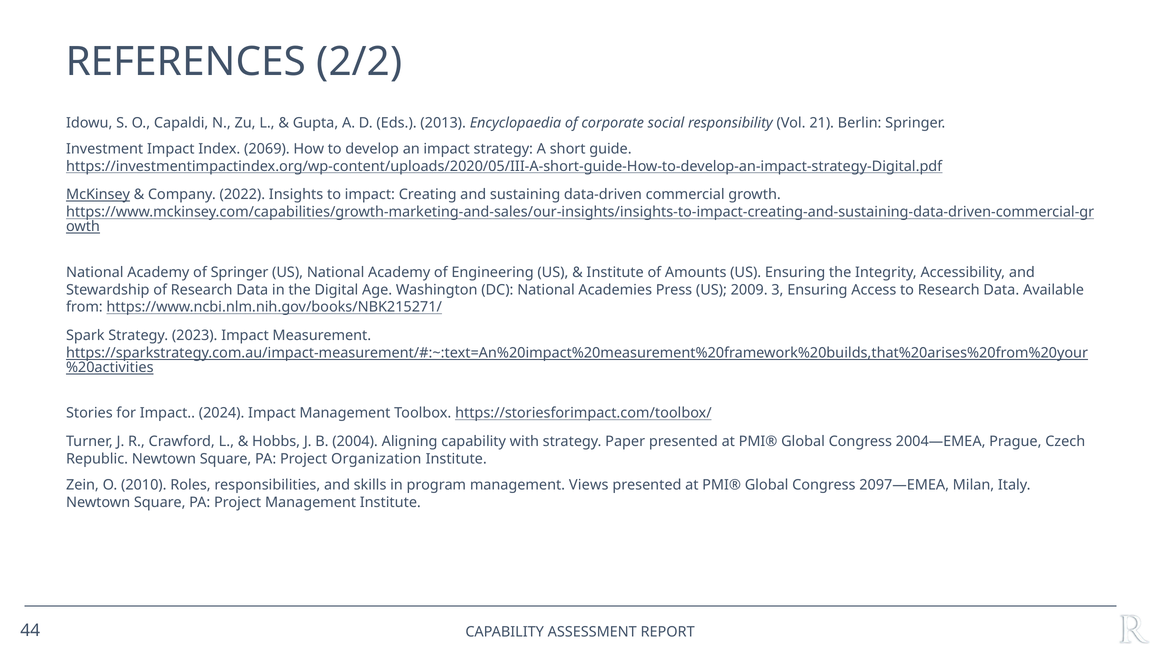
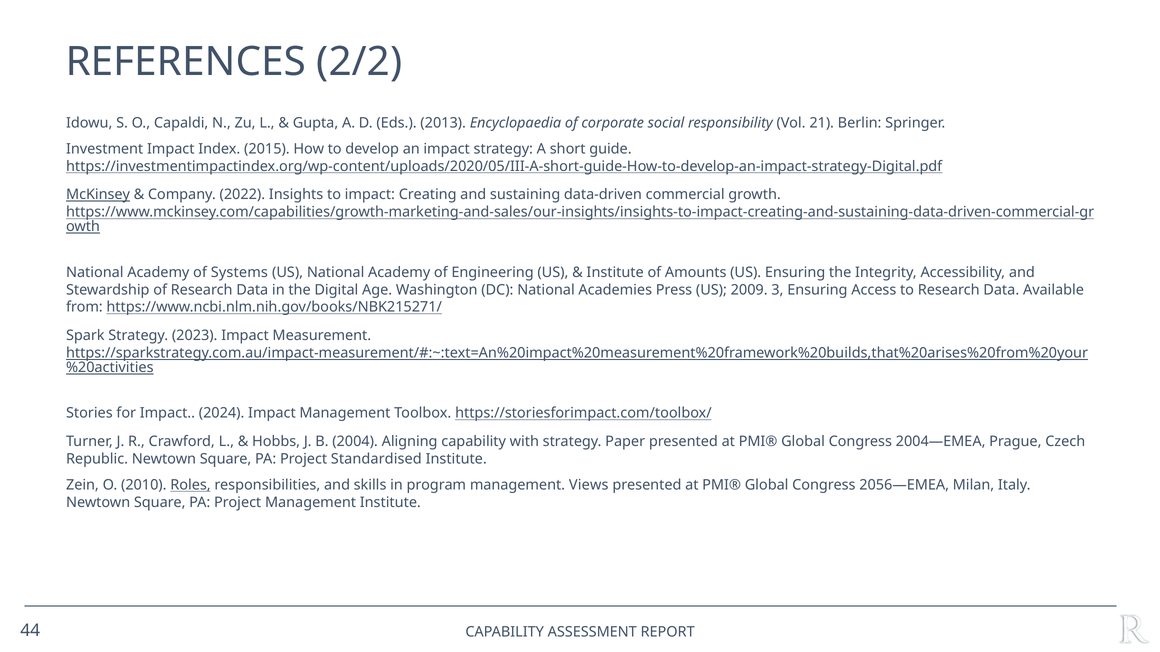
2069: 2069 -> 2015 (267, 149)
of Springer: Springer -> Systems (239, 273)
Organization: Organization -> Standardised (376, 459)
Roles underline: none -> present (191, 485)
2097—EMEA: 2097—EMEA -> 2056—EMEA (904, 485)
